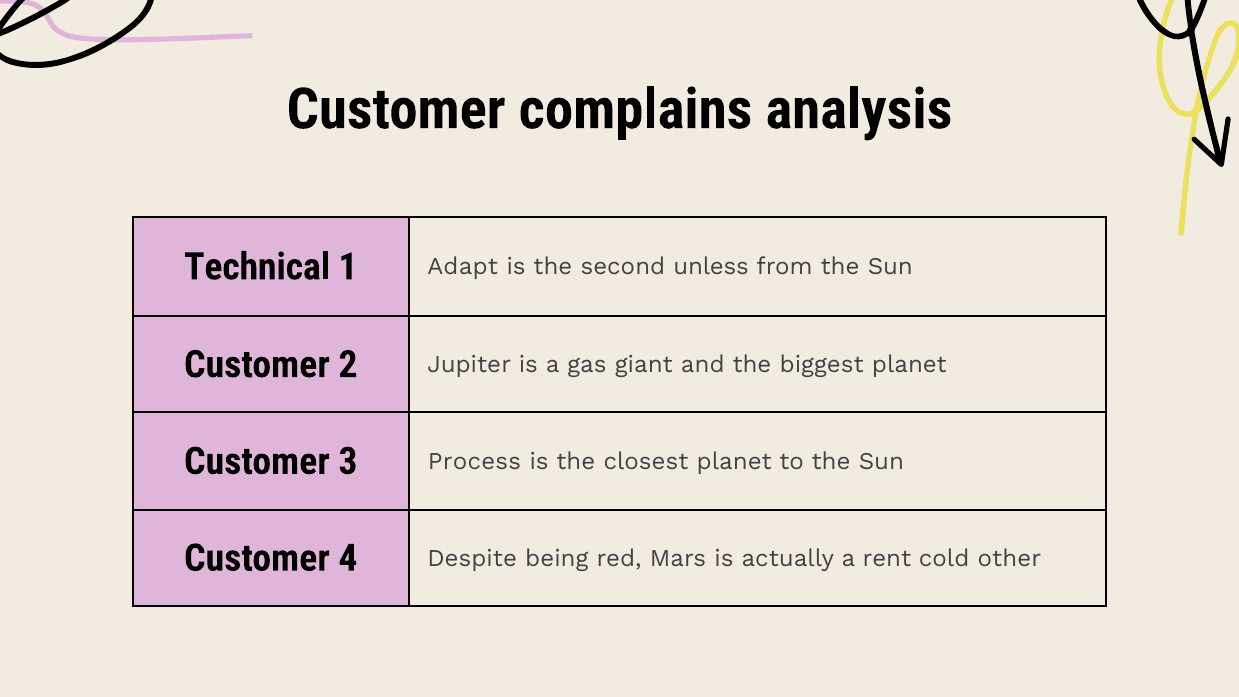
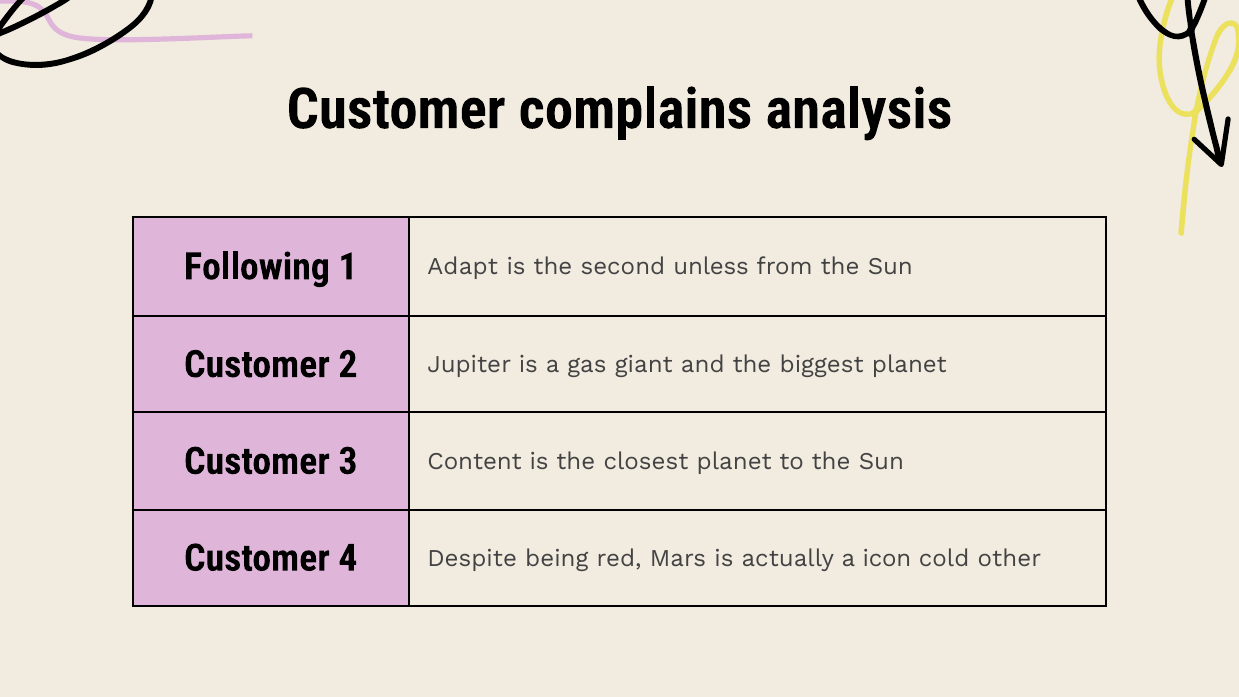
Technical: Technical -> Following (257, 267)
Process: Process -> Content (475, 461)
rent: rent -> icon (887, 558)
